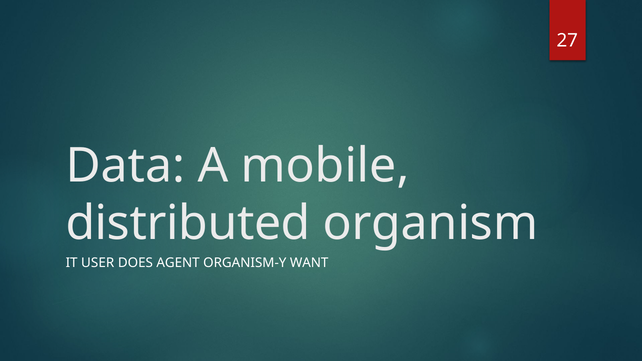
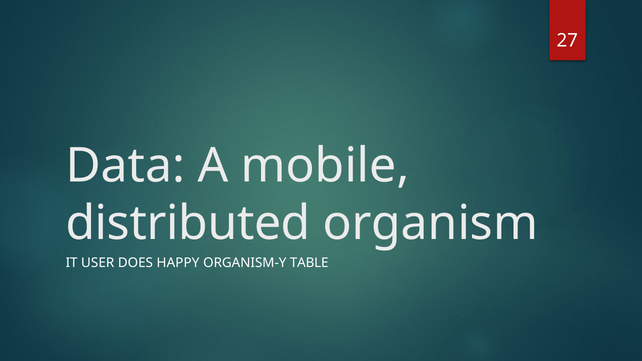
AGENT: AGENT -> HAPPY (178, 263)
WANT: WANT -> TABLE (309, 263)
